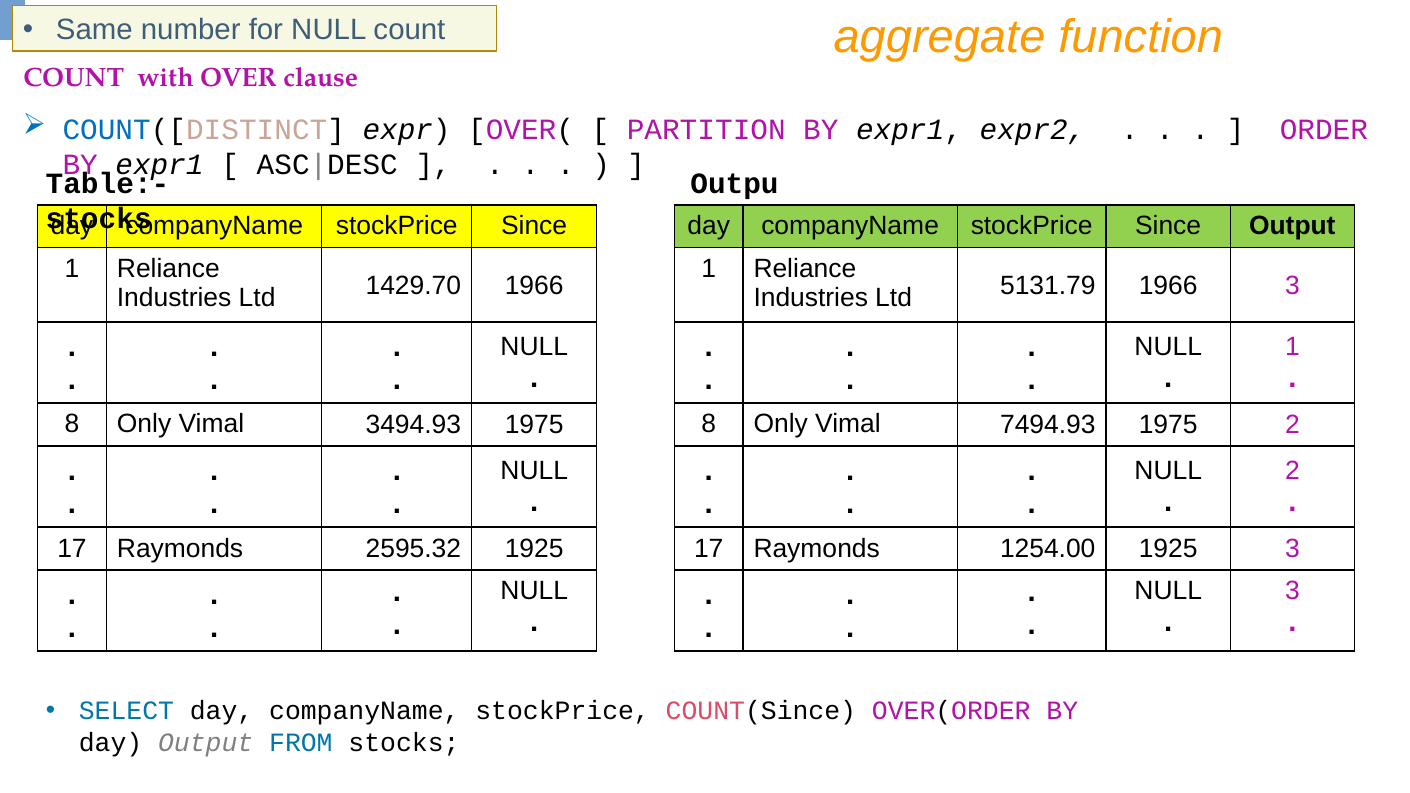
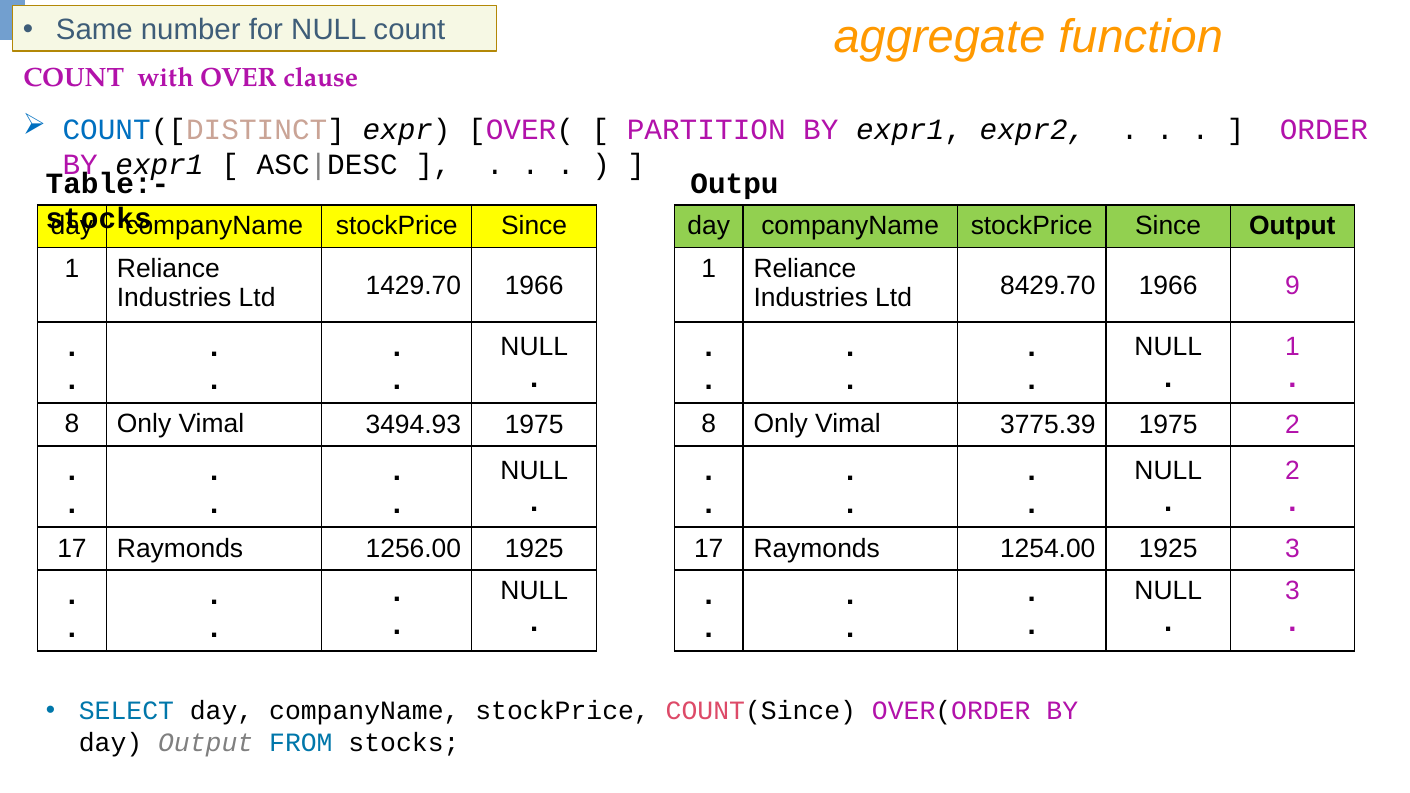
5131.79: 5131.79 -> 8429.70 (1048, 285)
1966 3: 3 -> 9 (1292, 285)
7494.93: 7494.93 -> 3775.39 (1048, 425)
2595.32: 2595.32 -> 1256.00 (413, 549)
